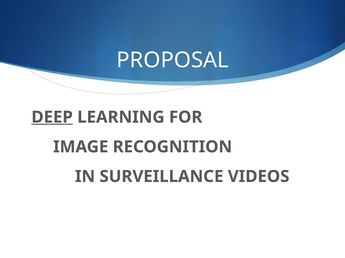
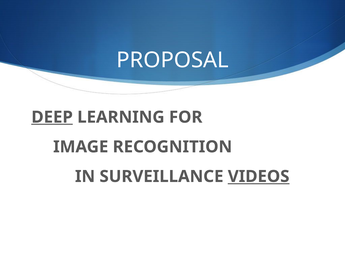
VIDEOS underline: none -> present (259, 177)
